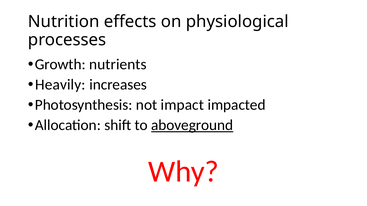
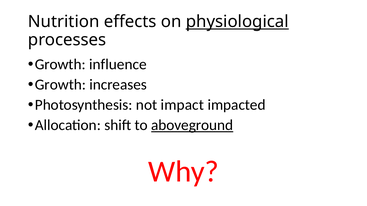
physiological underline: none -> present (237, 22)
nutrients: nutrients -> influence (118, 64)
Heavily: Heavily -> Growth (60, 85)
